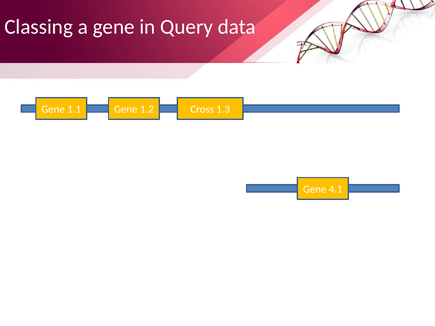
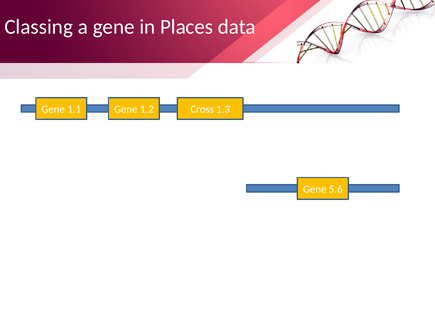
Query: Query -> Places (187, 27)
4.1: 4.1 -> 5.6 (336, 189)
